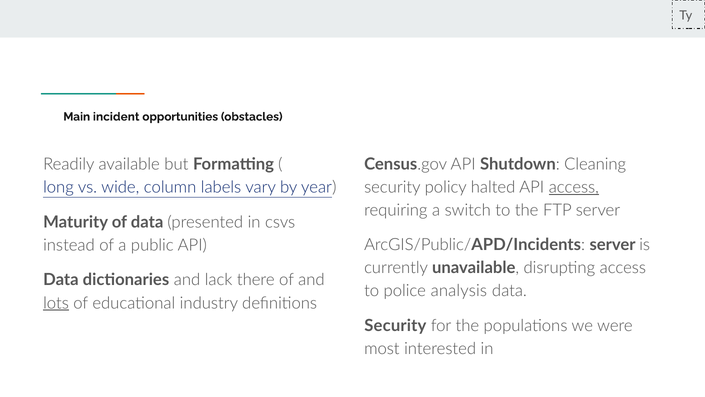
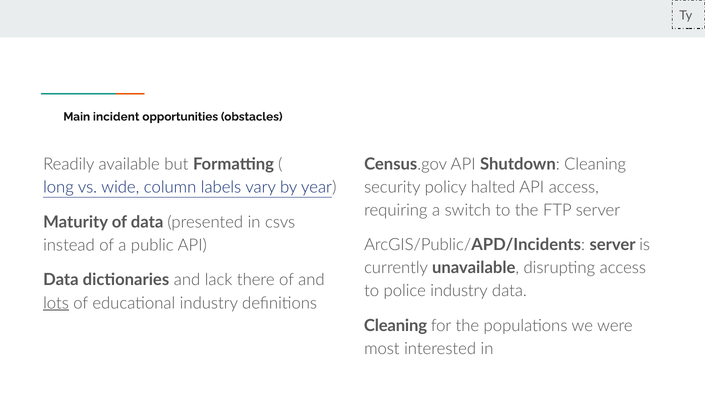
access underline: present -> none (574, 187)
police analysis: analysis -> industry (459, 291)
Security: Security -> Cleaning (396, 325)
